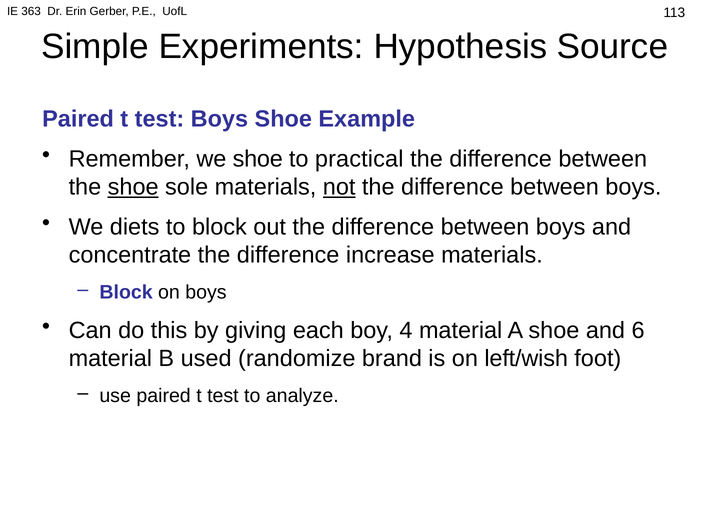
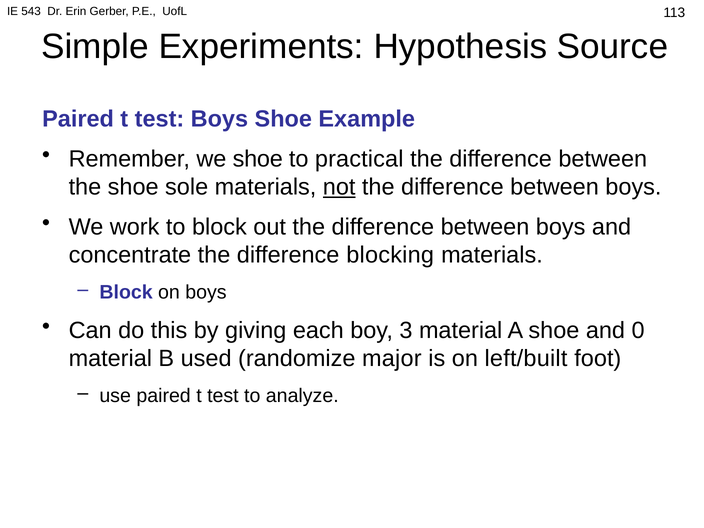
363: 363 -> 543 (31, 11)
shoe underline: present -> none (133, 187)
diets: diets -> work (135, 227)
increase: increase -> blocking (390, 255)
4: 4 -> 3 (406, 330)
6: 6 -> 0 (638, 330)
brand: brand -> major (392, 358)
left/wish: left/wish -> left/built (526, 358)
